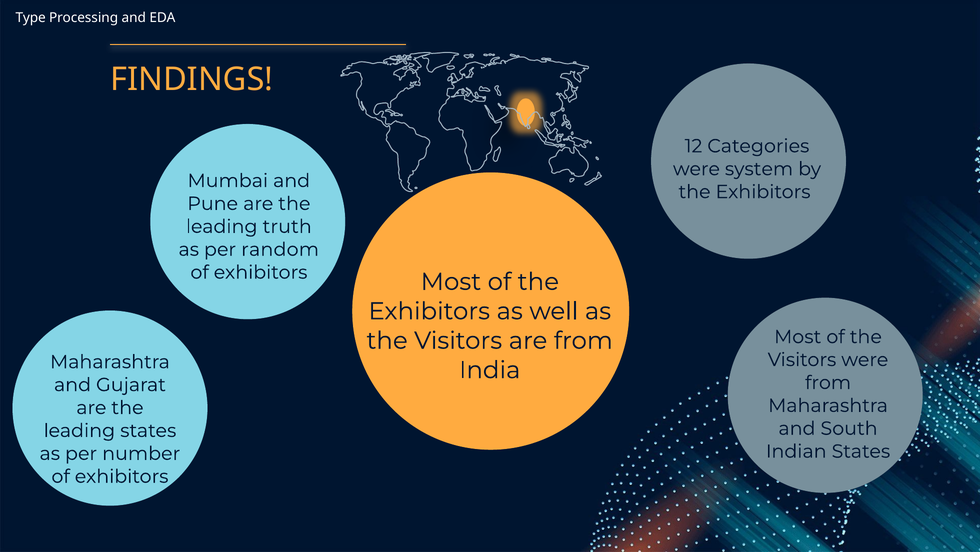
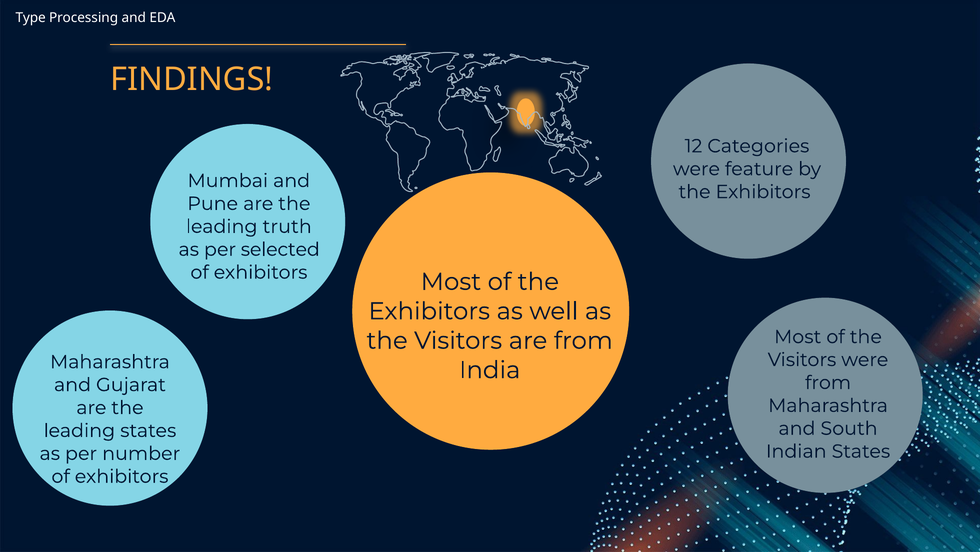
system: system -> feature (759, 169)
random: random -> selected (280, 249)
